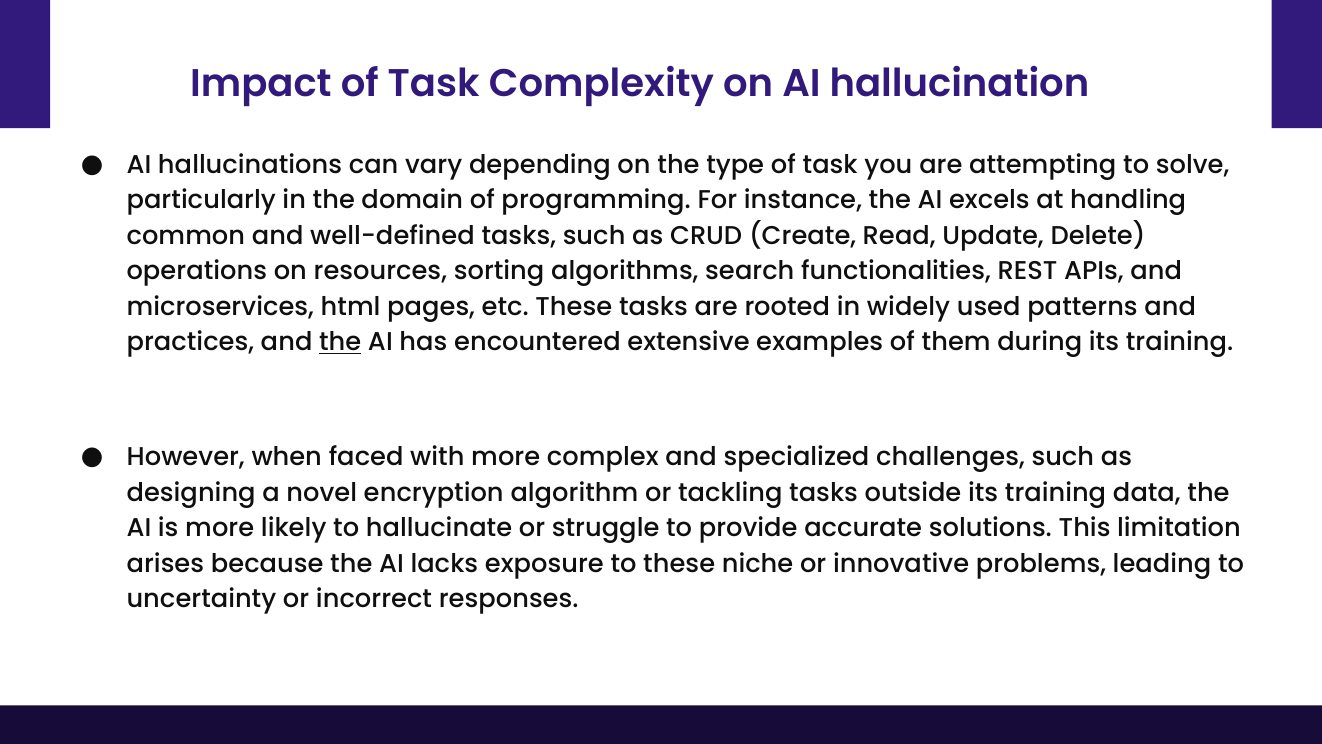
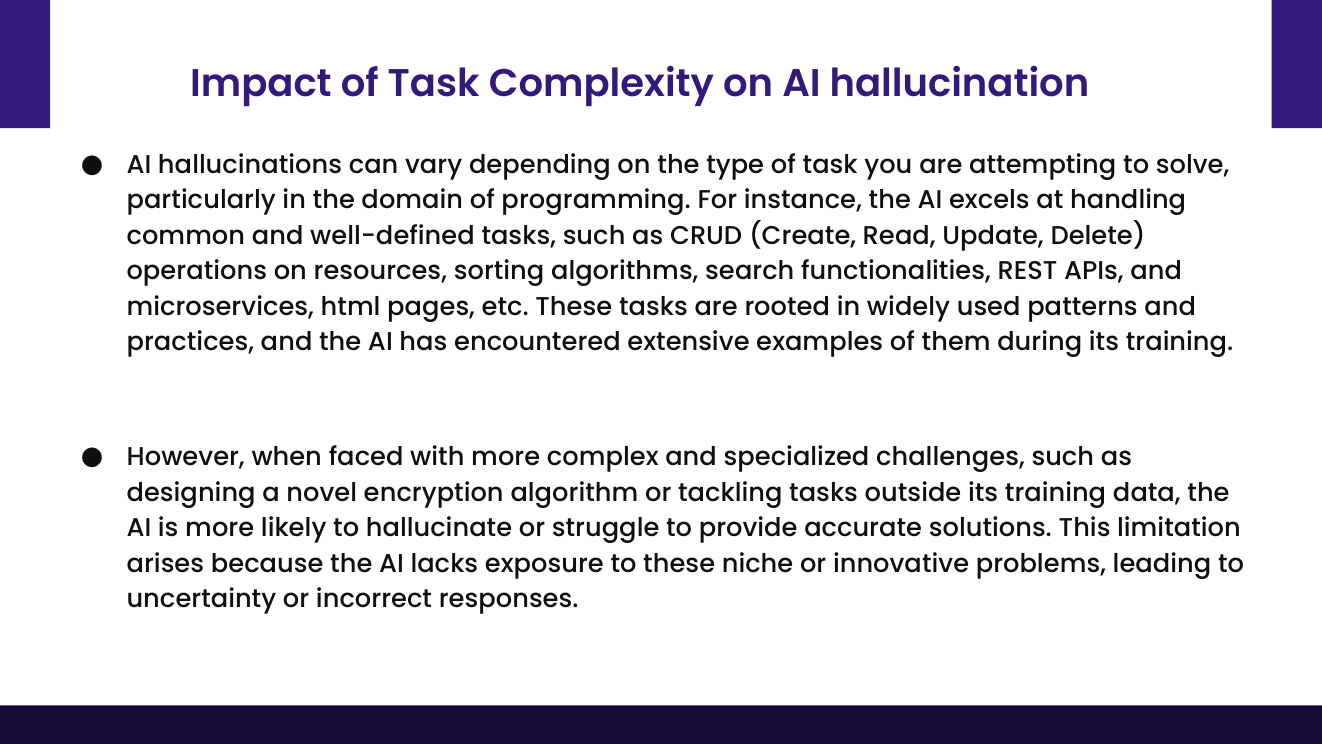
the underline: present -> none (340, 342)
